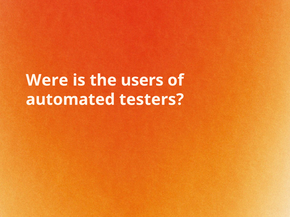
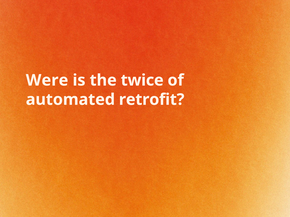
users: users -> twice (142, 80)
testers: testers -> retrofit (152, 100)
